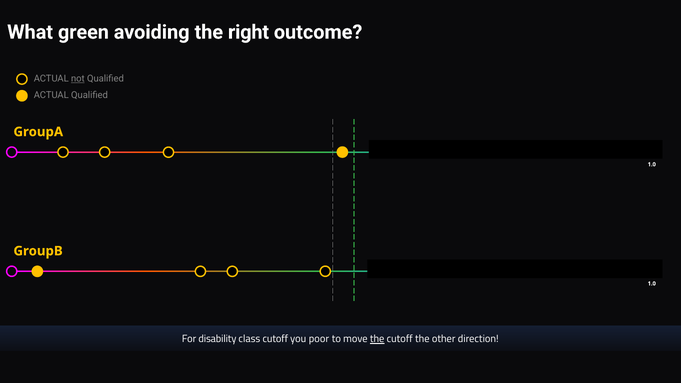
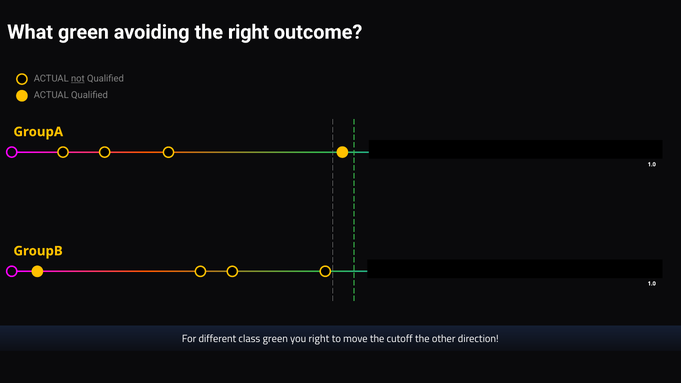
disability: disability -> different (217, 339)
class cutoff: cutoff -> green (275, 339)
you poor: poor -> right (319, 339)
the underline: present -> none (377, 339)
